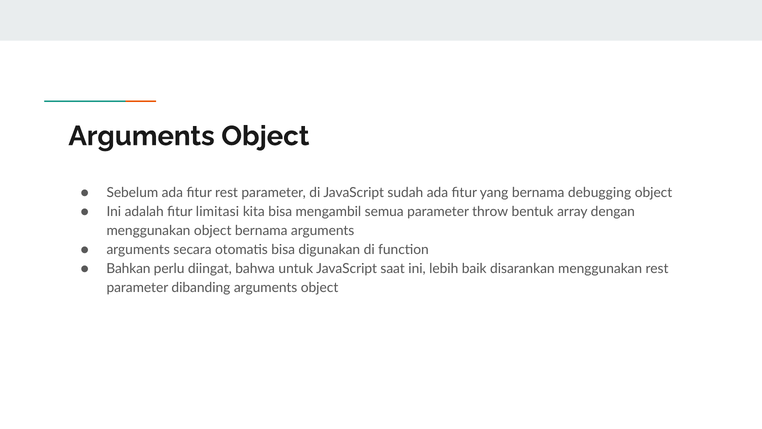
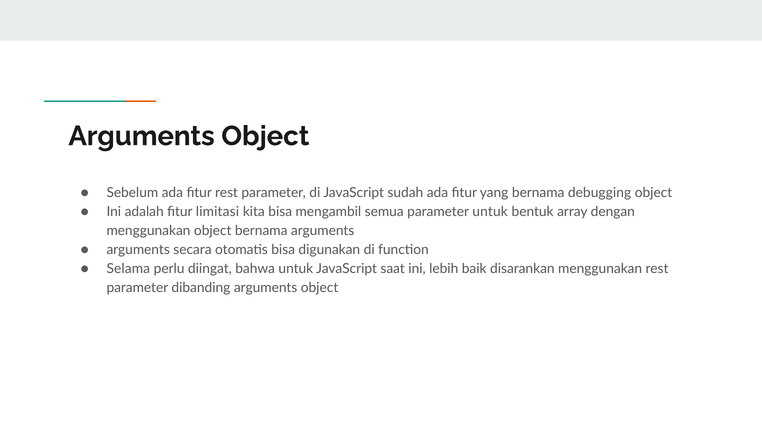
parameter throw: throw -> untuk (490, 212)
Bahkan: Bahkan -> Selama (128, 269)
